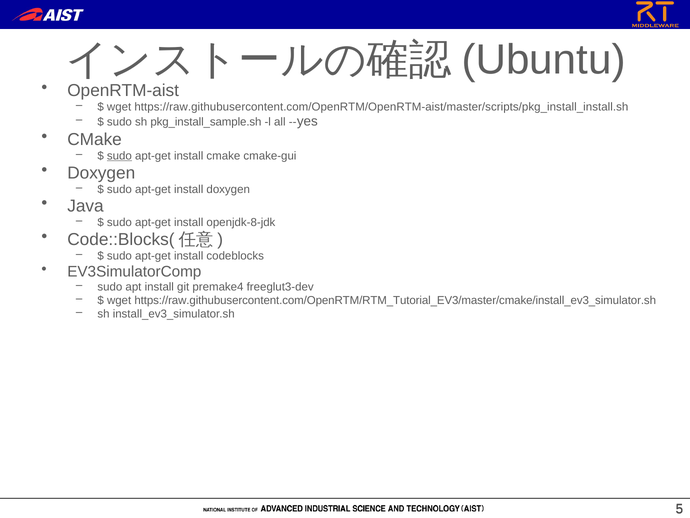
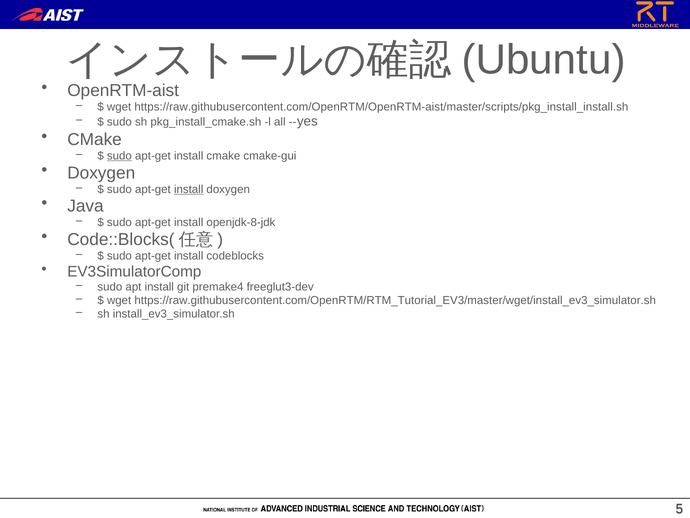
pkg_install_sample.sh: pkg_install_sample.sh -> pkg_install_cmake.sh (206, 122)
install underline: none -> present (189, 189)
https://raw.githubusercontent.com/OpenRTM/RTM_Tutorial_EV3/master/cmake/install_ev3_simulator.sh: https://raw.githubusercontent.com/OpenRTM/RTM_Tutorial_EV3/master/cmake/install_ev3_simulator.sh -> https://raw.githubusercontent.com/OpenRTM/RTM_Tutorial_EV3/master/wget/install_ev3_simulator.sh (395, 300)
